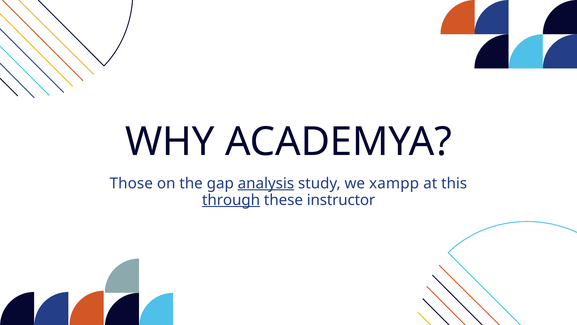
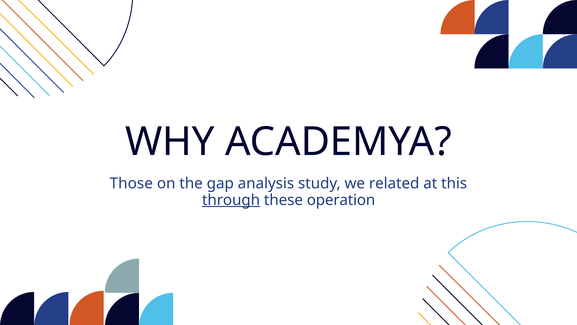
analysis underline: present -> none (266, 183)
xampp: xampp -> related (394, 183)
instructor: instructor -> operation (341, 200)
